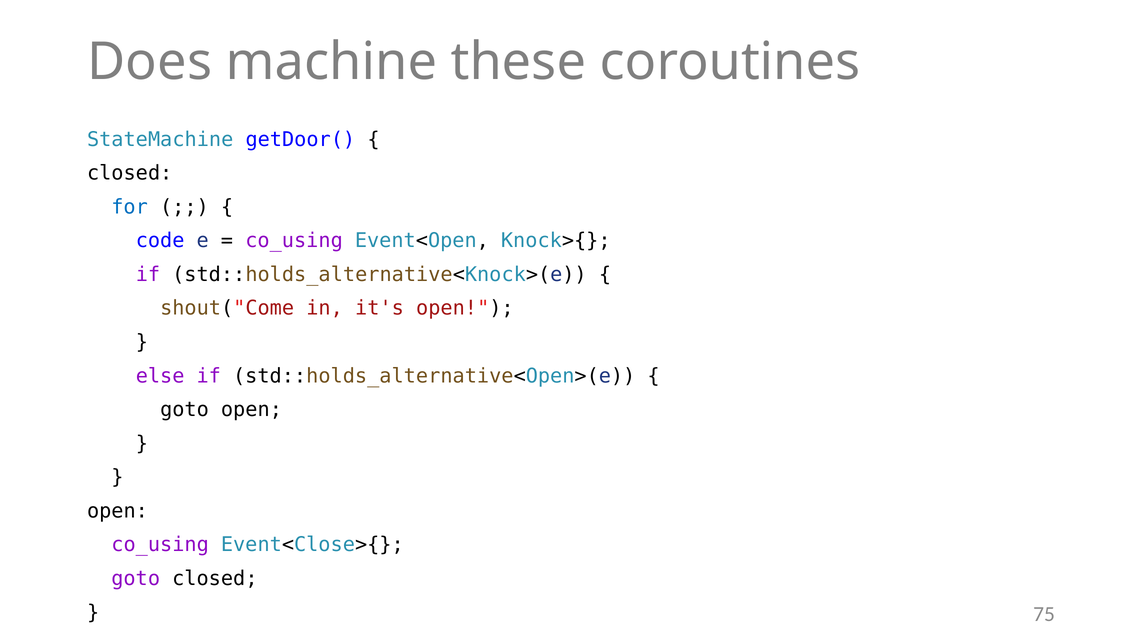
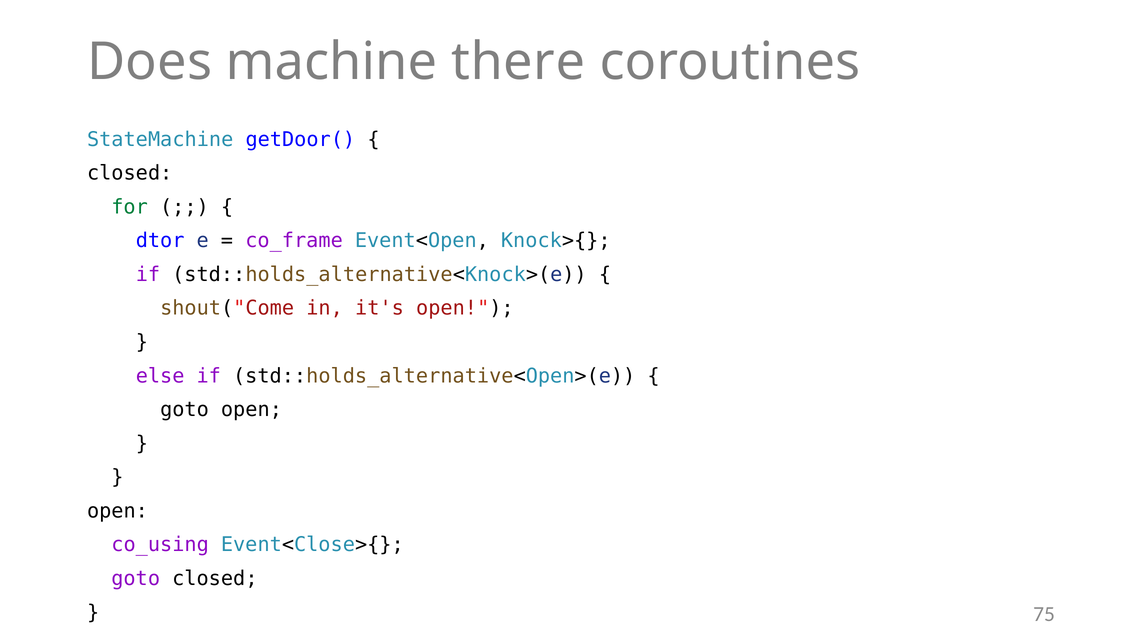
these: these -> there (518, 62)
for colour: blue -> green (130, 207)
code: code -> dtor (160, 240)
co_using: co_using -> co_frame (294, 240)
